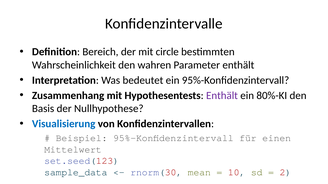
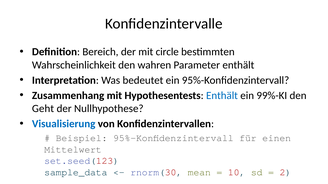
Enthält colour: purple -> blue (222, 96)
80%-KI: 80%-KI -> 99%-KI (272, 96)
Basis: Basis -> Geht (43, 109)
